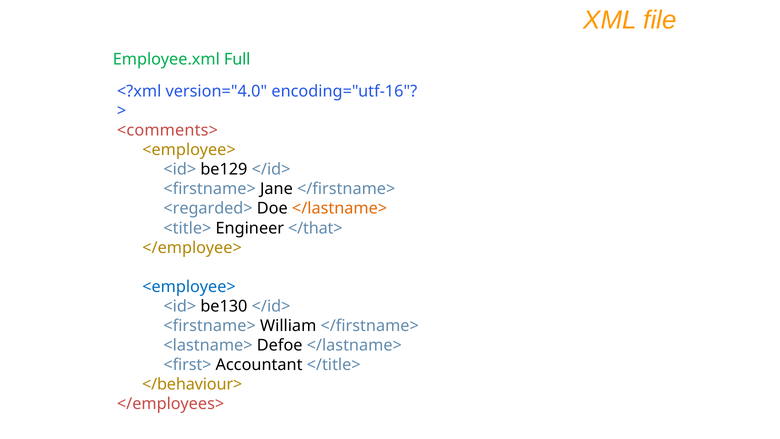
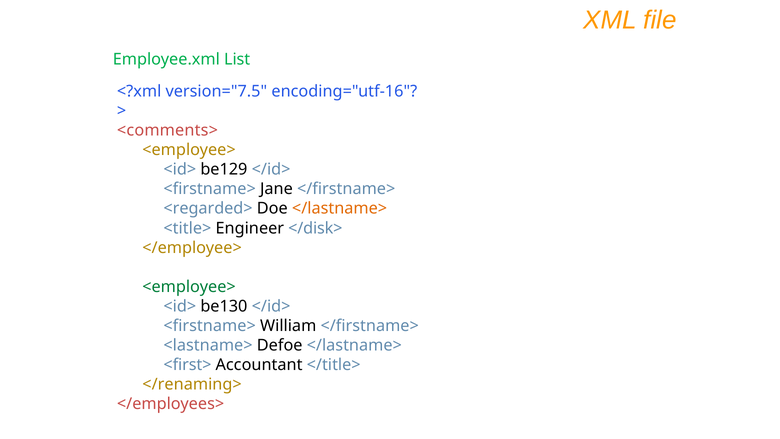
Full: Full -> List (237, 59)
version="4.0: version="4.0 -> version="7.5 (216, 91)
</that>: </that> -> </disk> (315, 228)
<employee> colour: blue -> green (189, 287)
</behaviour>: </behaviour> -> </renaming> (192, 384)
